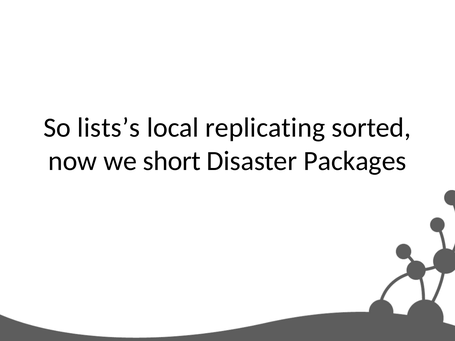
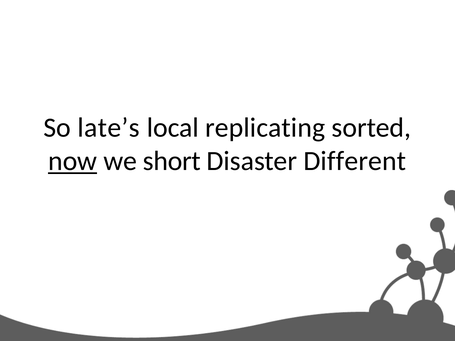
lists’s: lists’s -> late’s (109, 128)
now underline: none -> present (73, 161)
Packages: Packages -> Different (355, 161)
